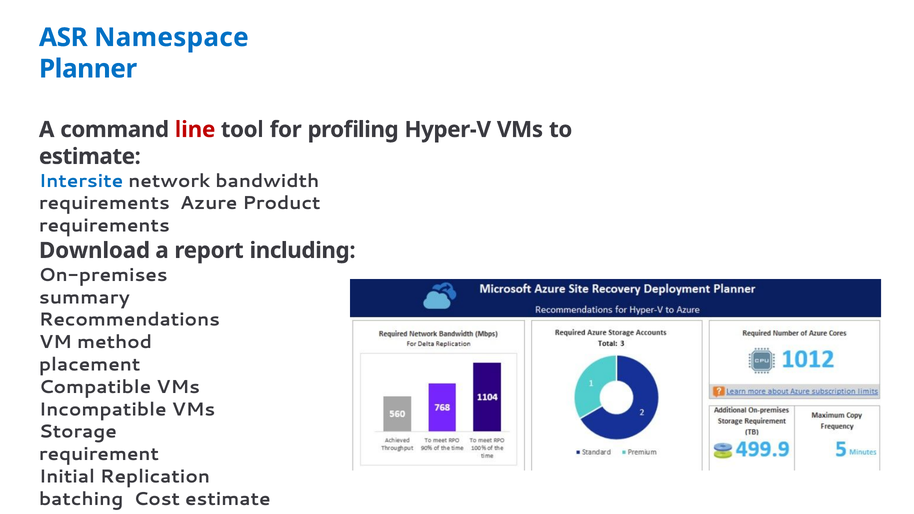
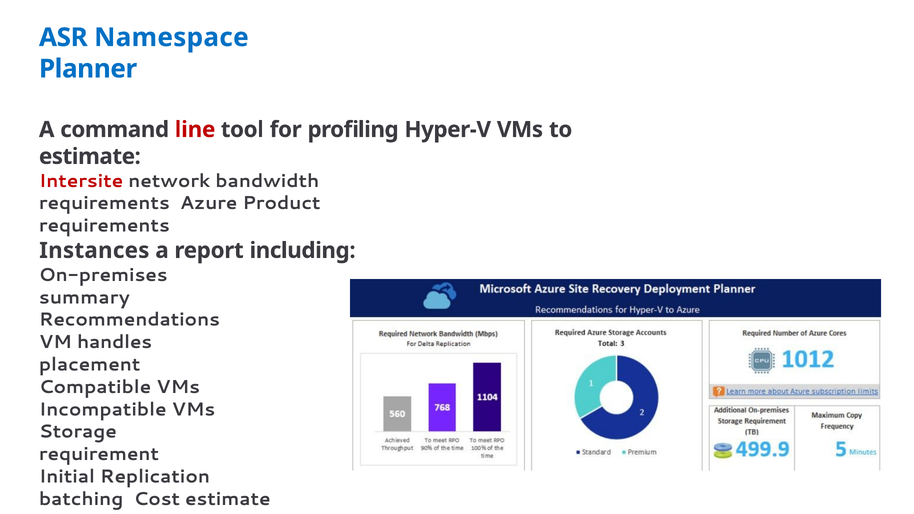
Intersite colour: blue -> red (81, 181)
Download: Download -> Instances (94, 251)
method: method -> handles (115, 342)
